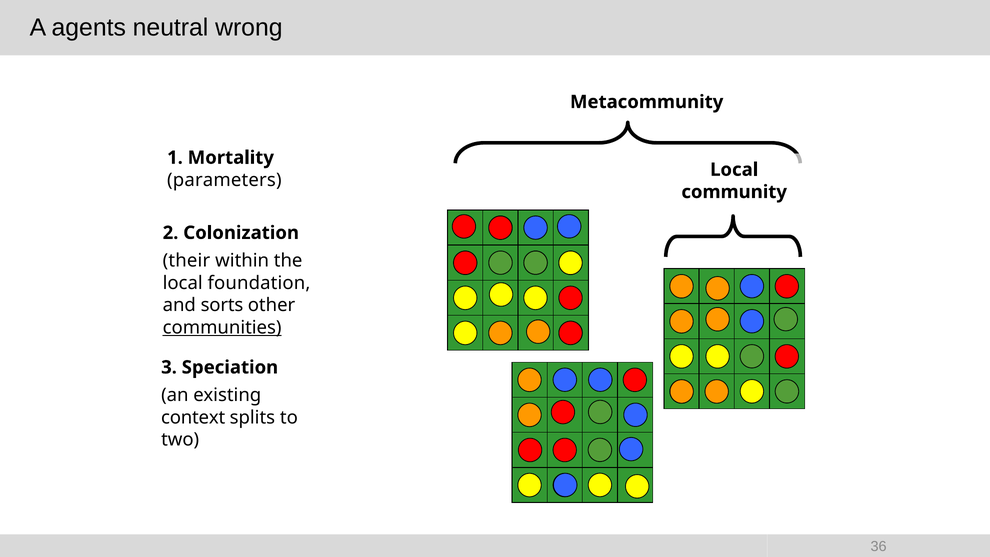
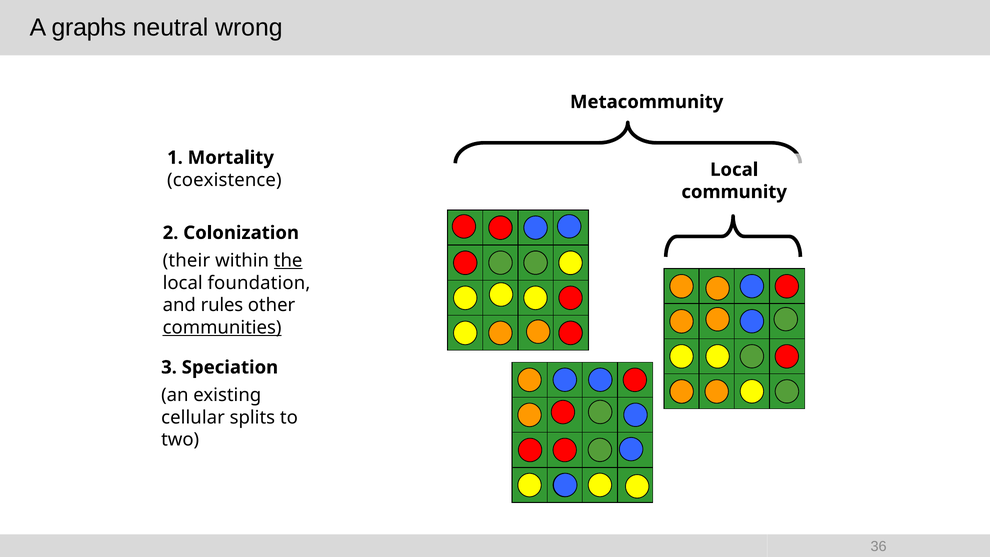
agents: agents -> graphs (89, 27)
parameters: parameters -> coexistence (224, 180)
the underline: none -> present (288, 261)
sorts: sorts -> rules (222, 305)
context: context -> cellular (193, 417)
